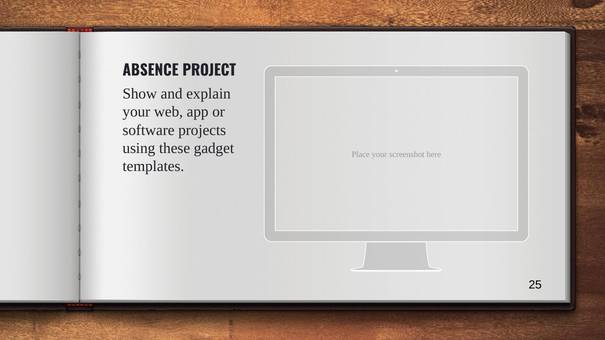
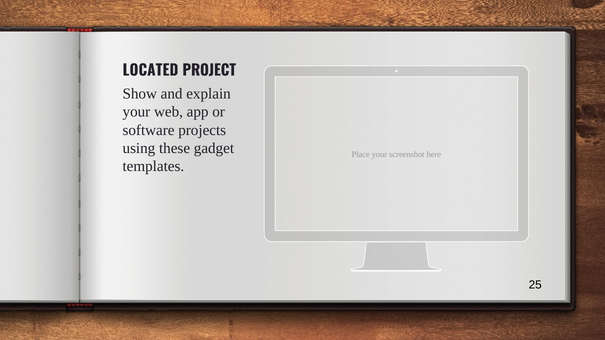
ABSENCE: ABSENCE -> LOCATED (151, 71)
